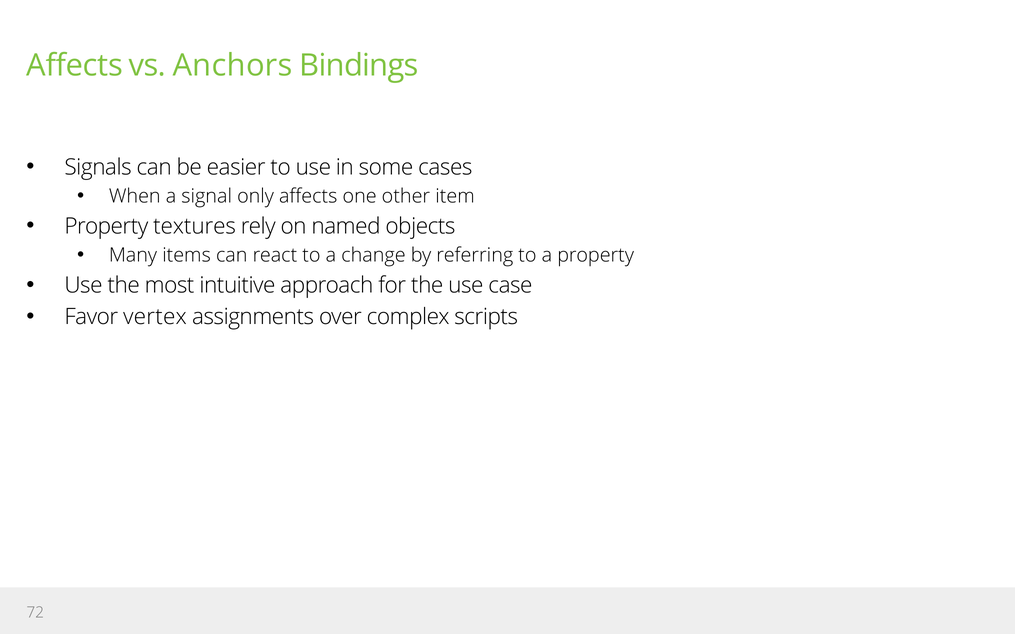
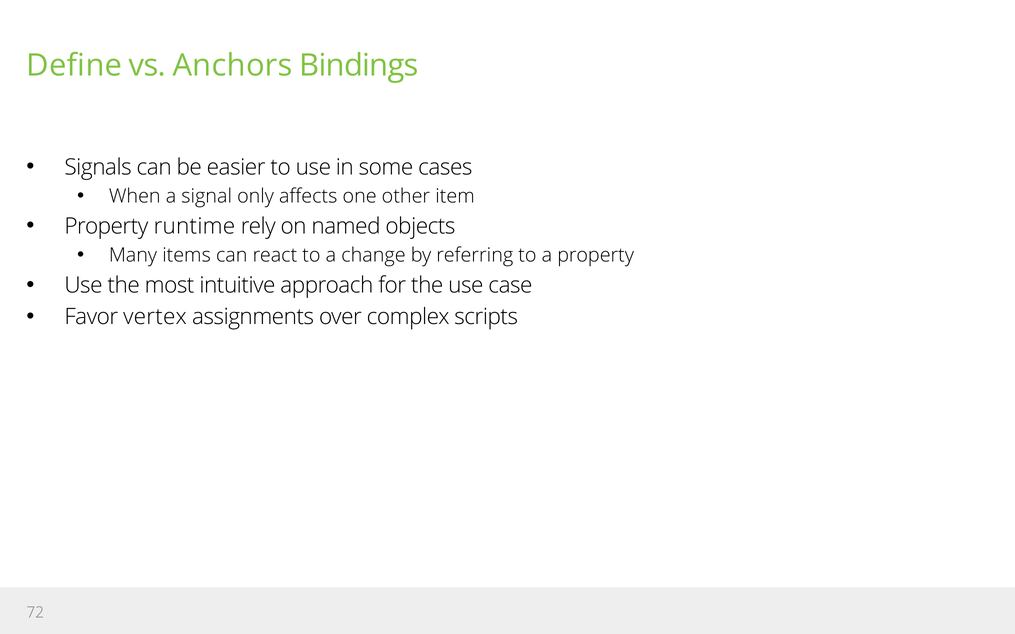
Affects: Affects -> Define (74, 65)
textures: textures -> runtime (194, 226)
